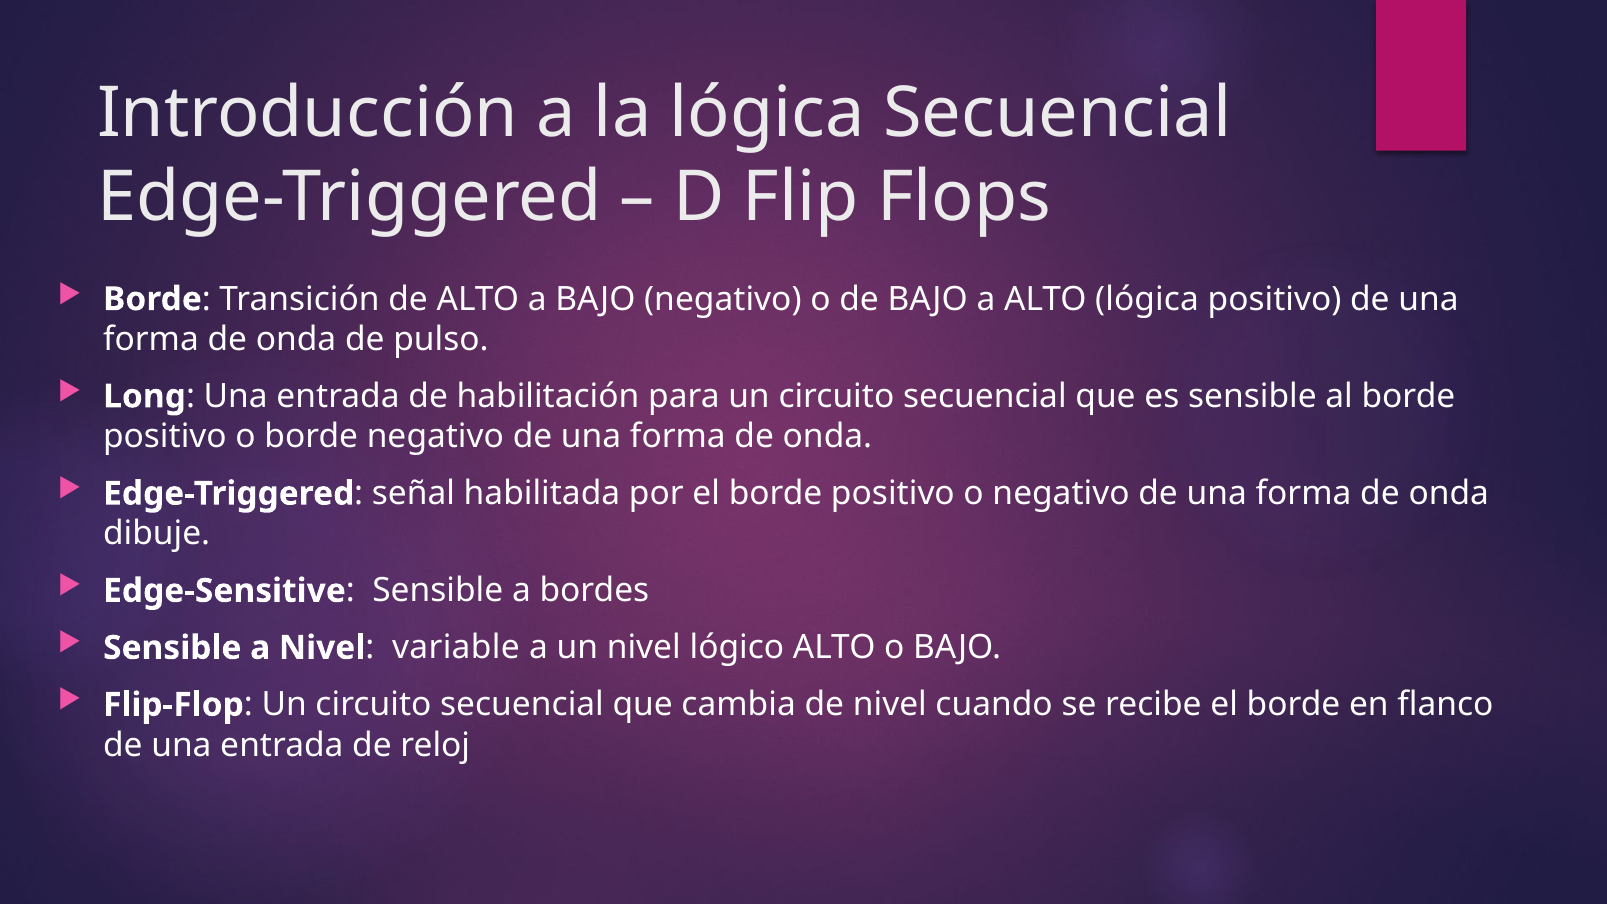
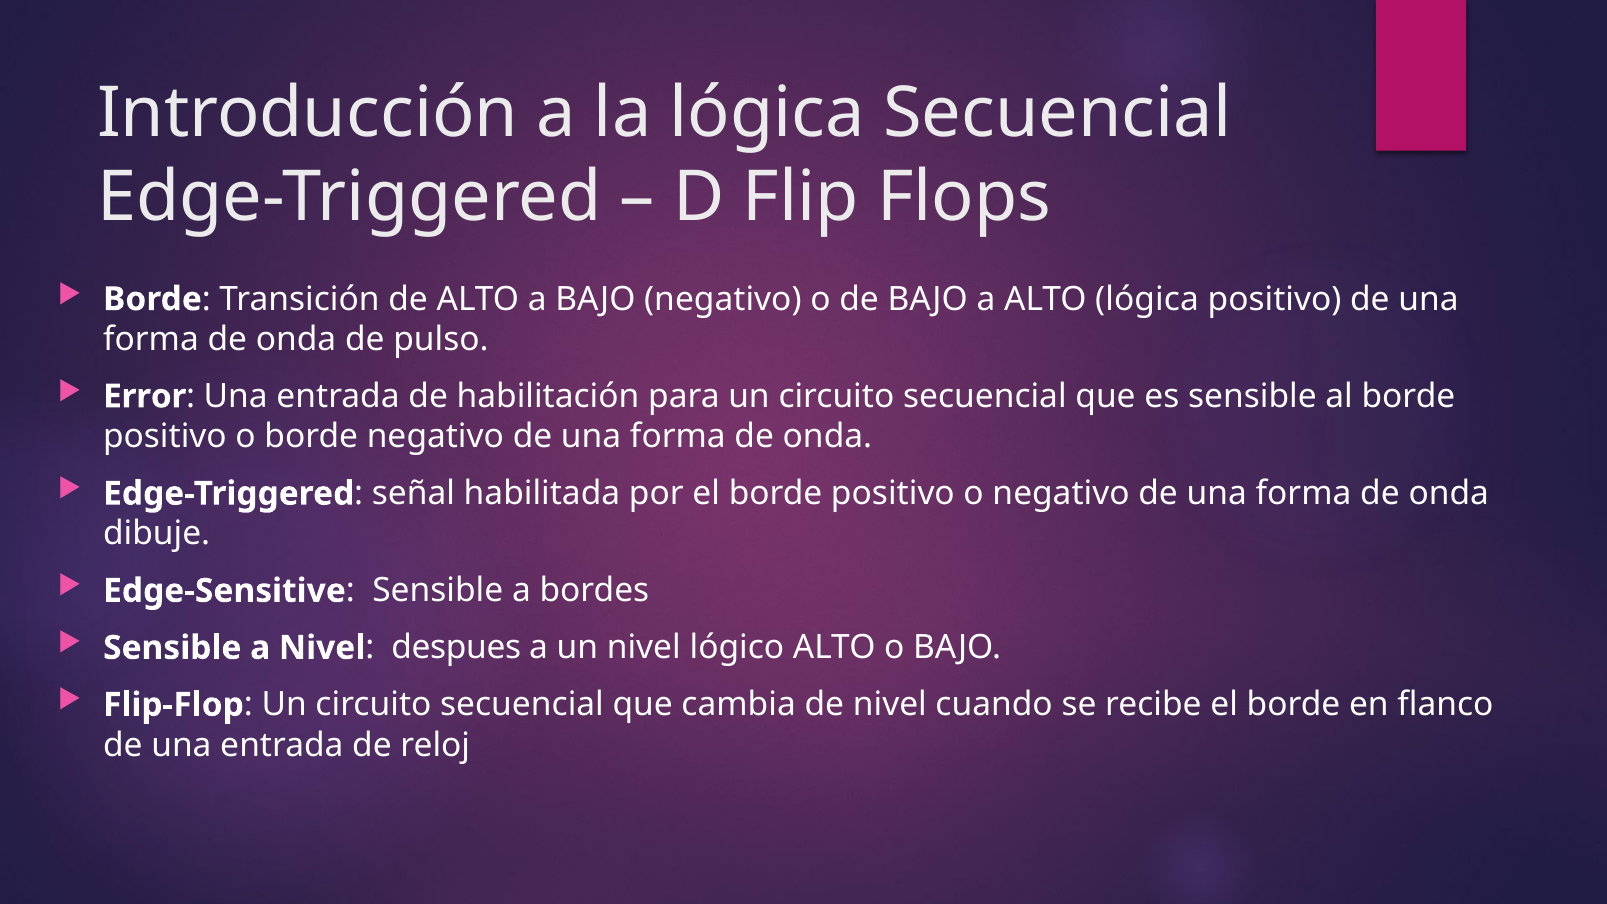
Long: Long -> Error (145, 396)
variable: variable -> despues (456, 648)
